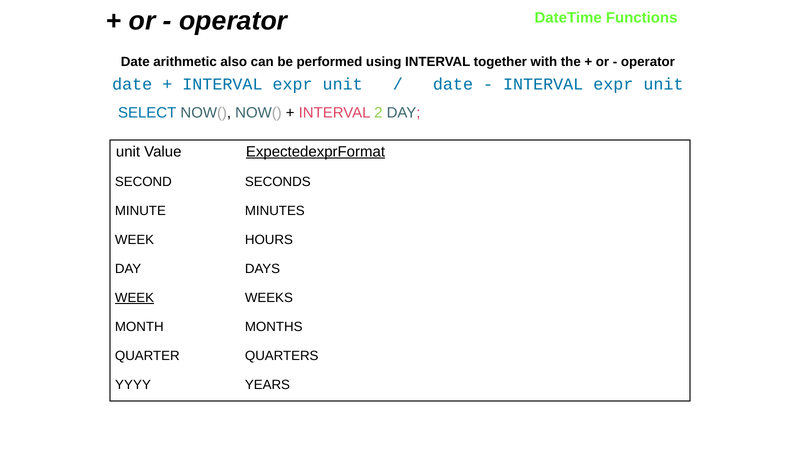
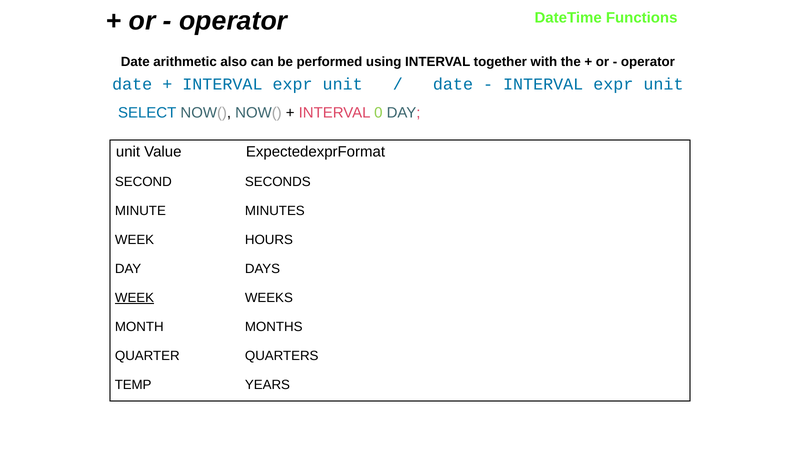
2: 2 -> 0 (378, 113)
ExpectedexprFormat underline: present -> none (316, 152)
YYYY: YYYY -> TEMP (133, 385)
